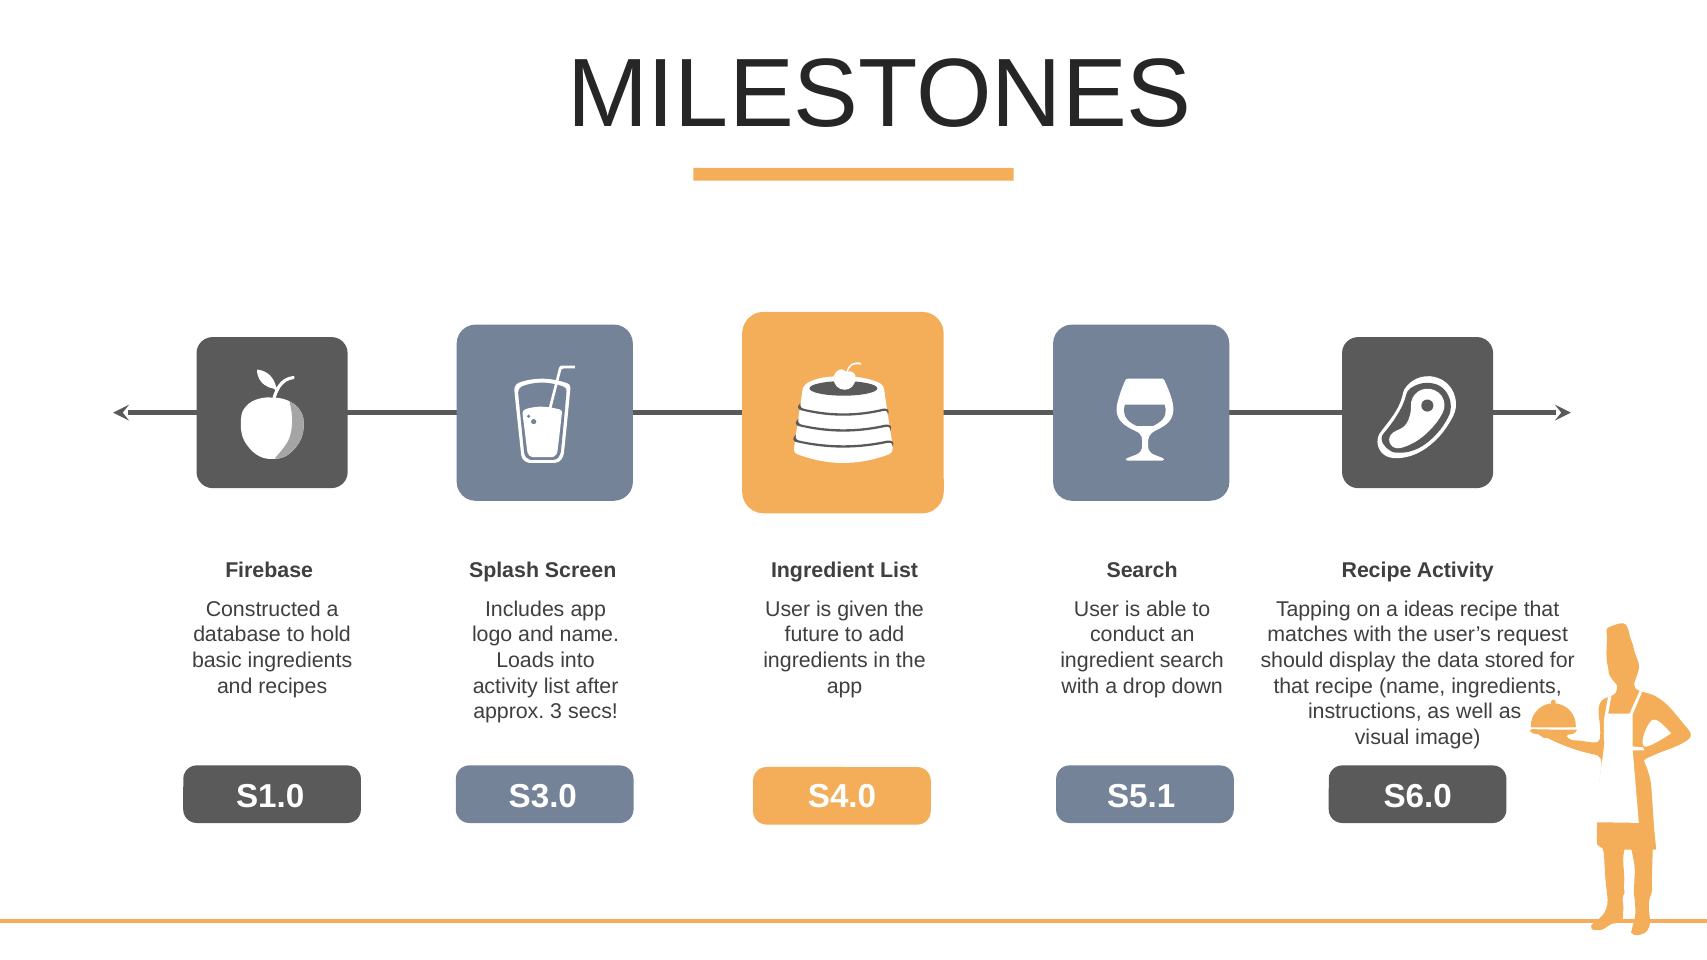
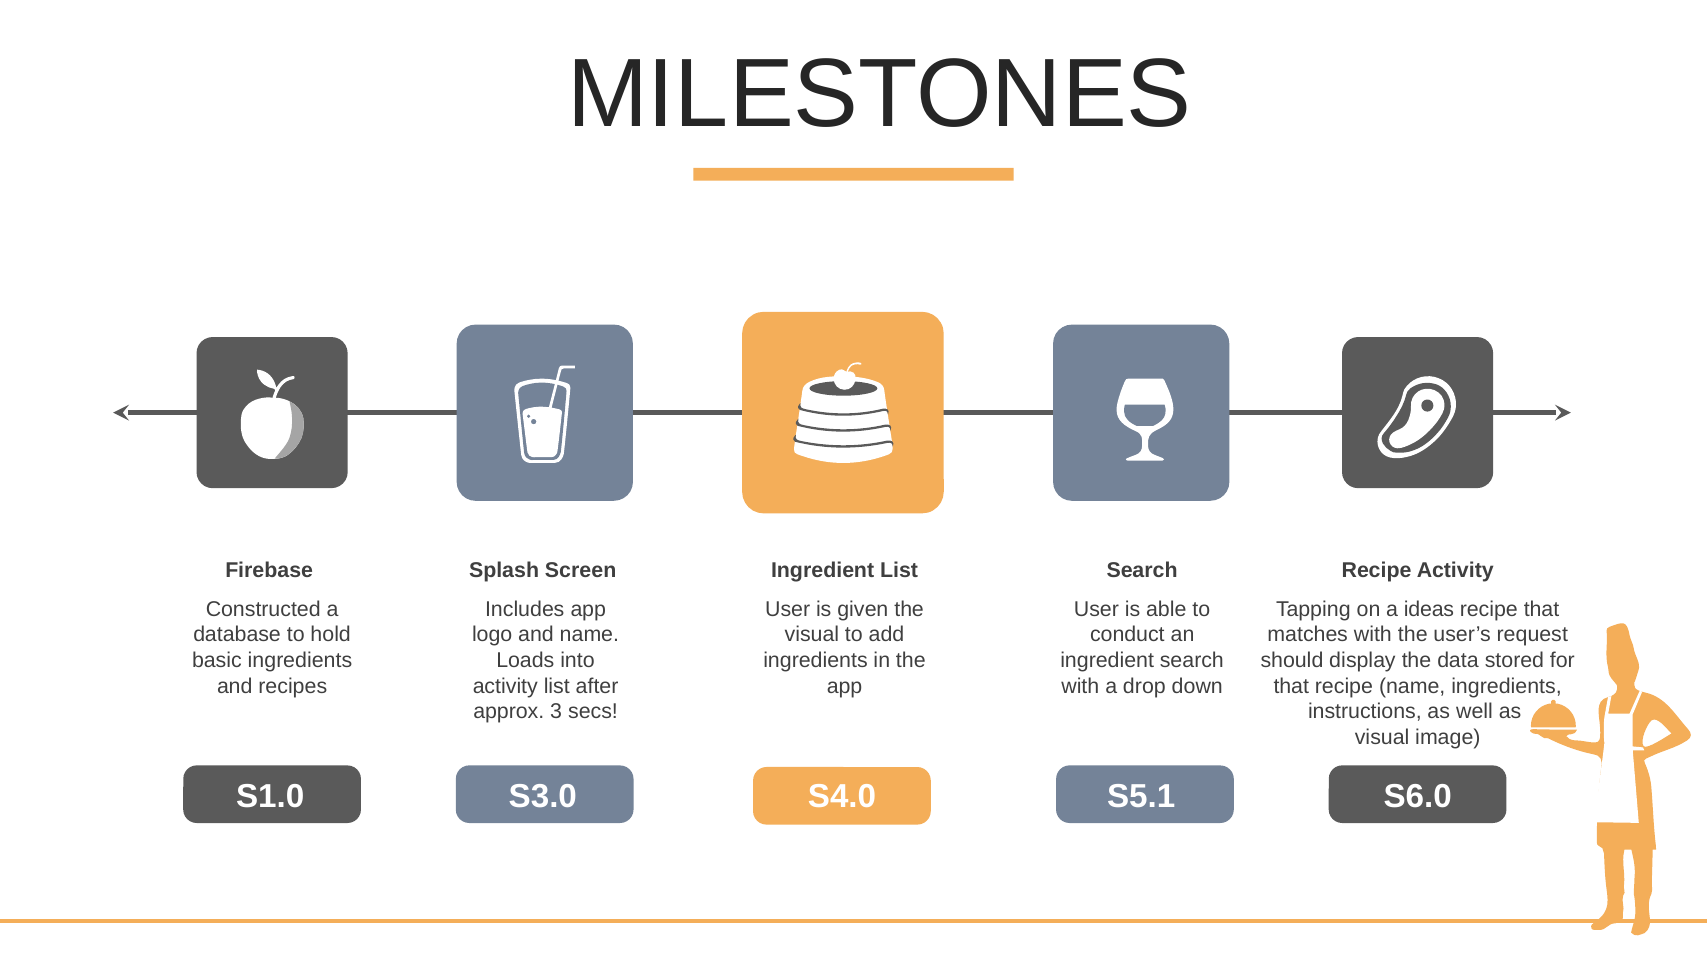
future: future -> visual (812, 635)
